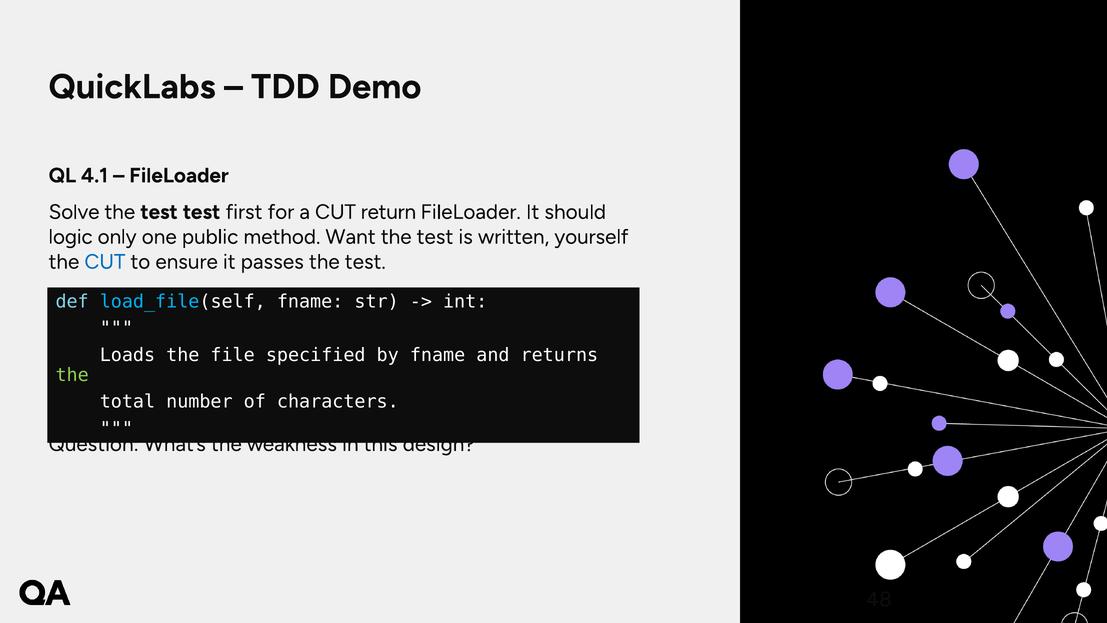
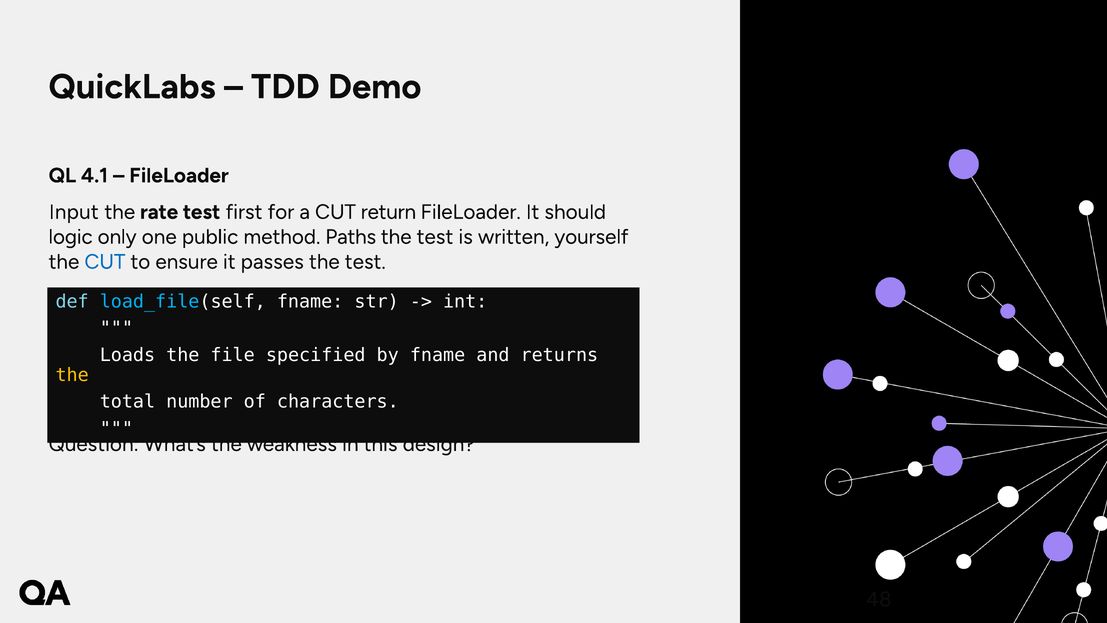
Solve: Solve -> Input (74, 212)
test: test -> rate (159, 212)
Want: Want -> Paths (351, 237)
the colour: light green -> yellow (72, 375)
